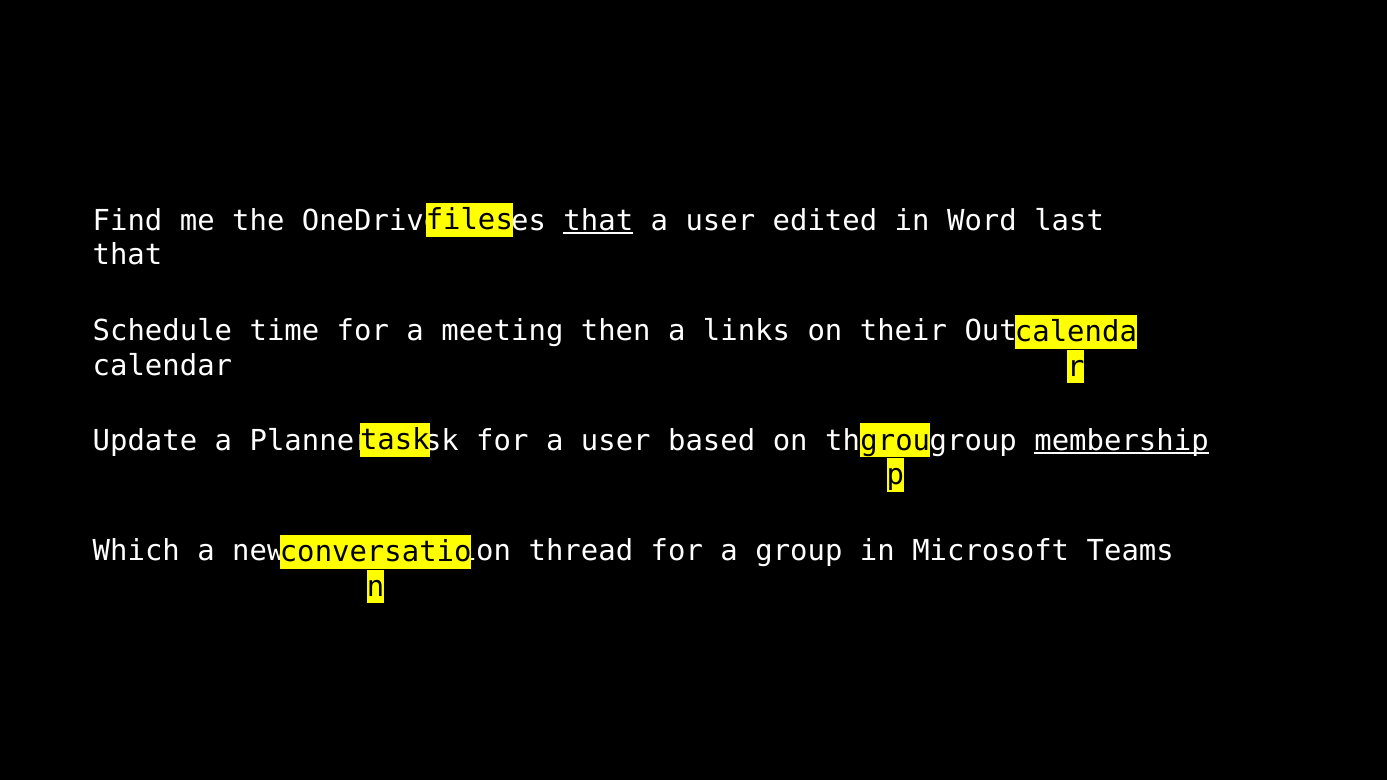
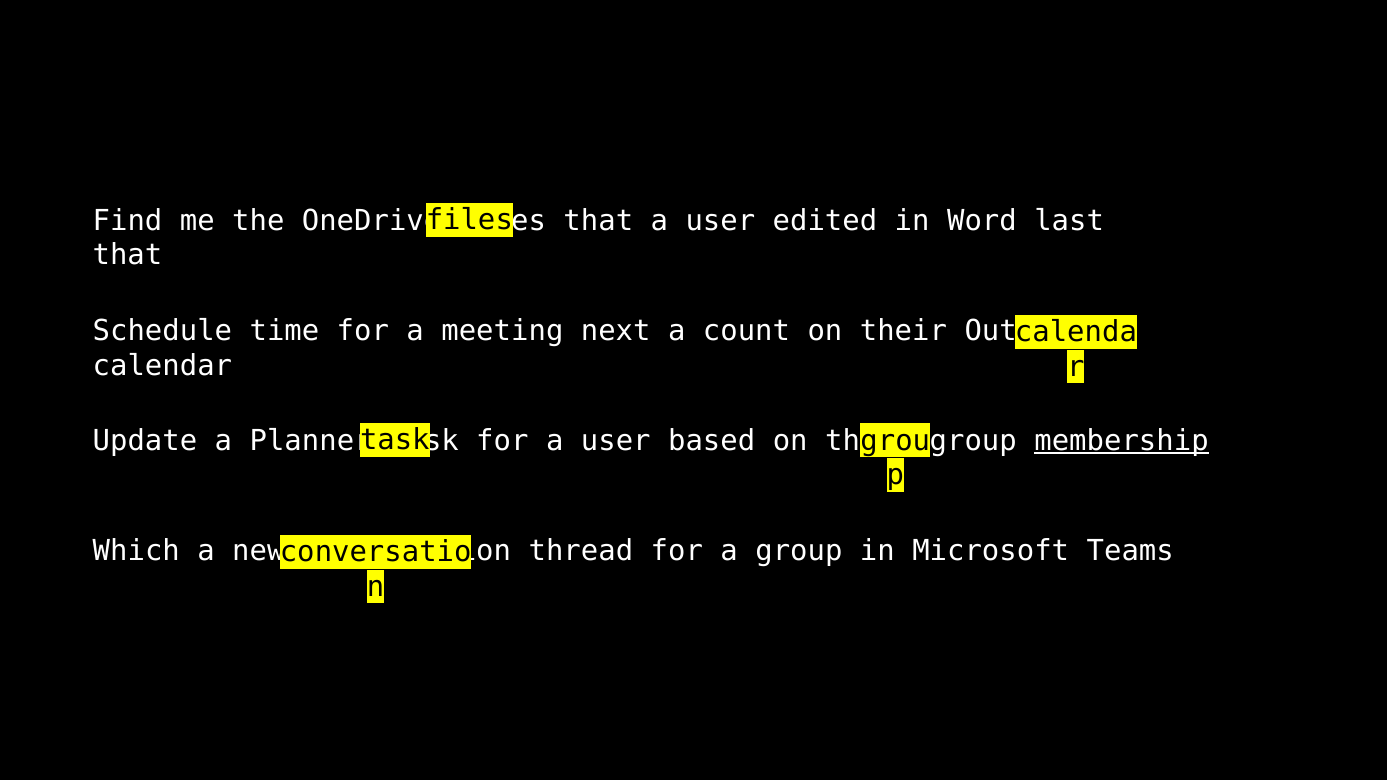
that underline: present -> none (598, 221)
then: then -> next (616, 331)
links: links -> count (746, 331)
